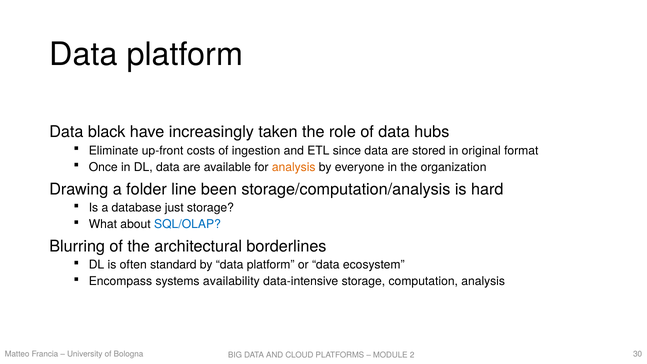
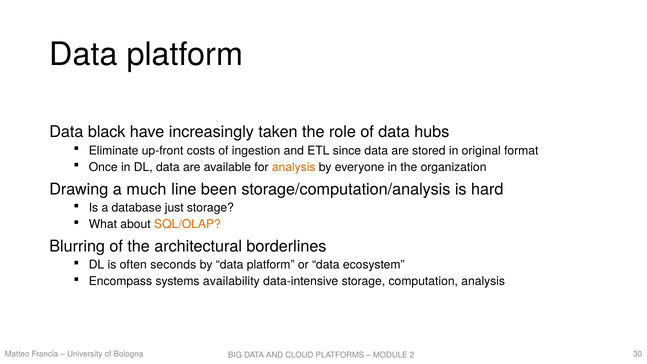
folder: folder -> much (146, 189)
SQL/OLAP colour: blue -> orange (188, 224)
standard: standard -> seconds (173, 265)
